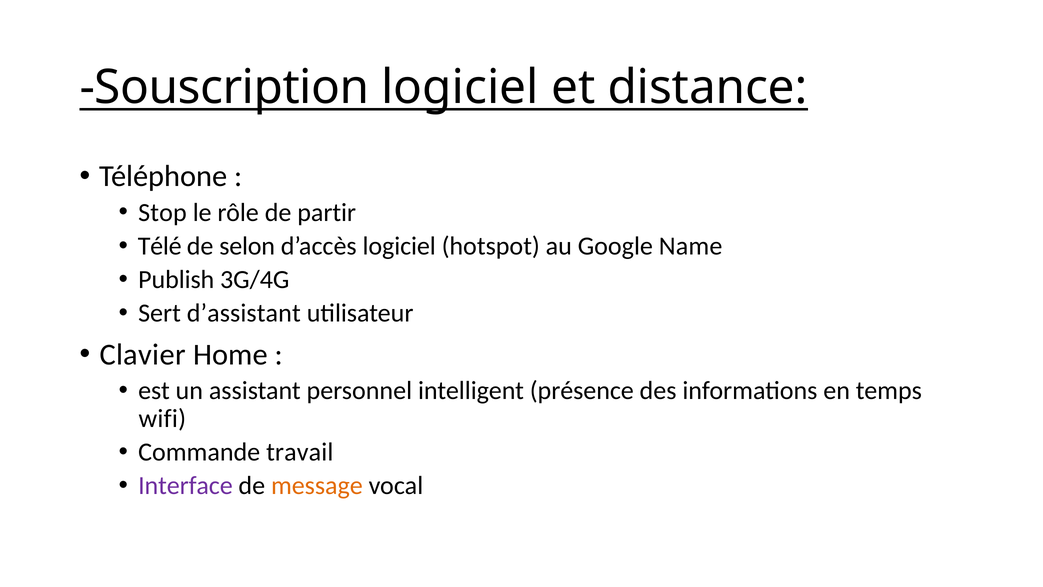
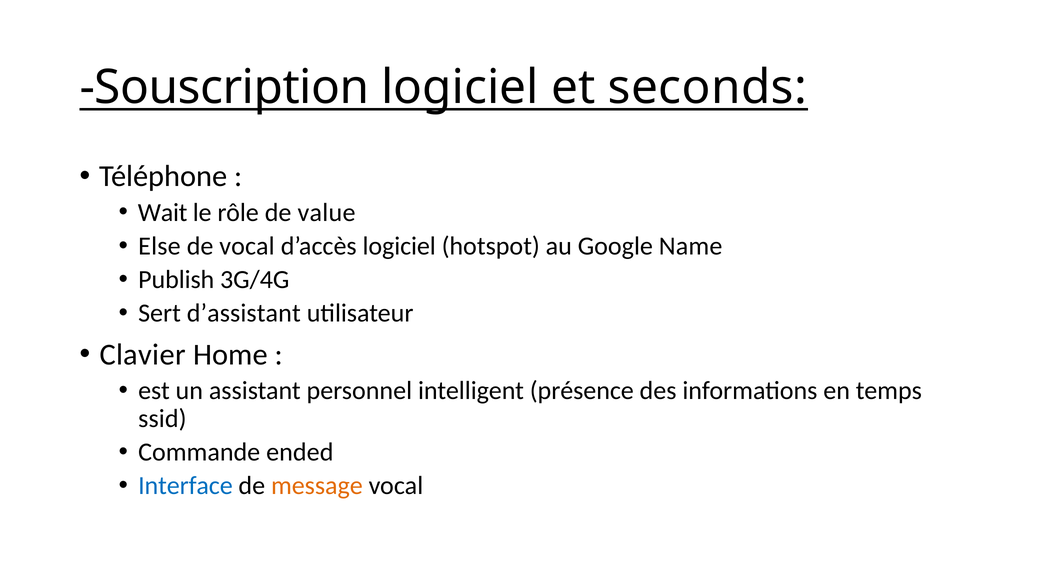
distance: distance -> seconds (707, 88)
Stop: Stop -> Wait (163, 212)
partir: partir -> value (327, 212)
Télé: Télé -> Else (159, 246)
de selon: selon -> vocal (247, 246)
wifi: wifi -> ssid (162, 418)
travail: travail -> ended (300, 452)
Interface colour: purple -> blue (185, 486)
